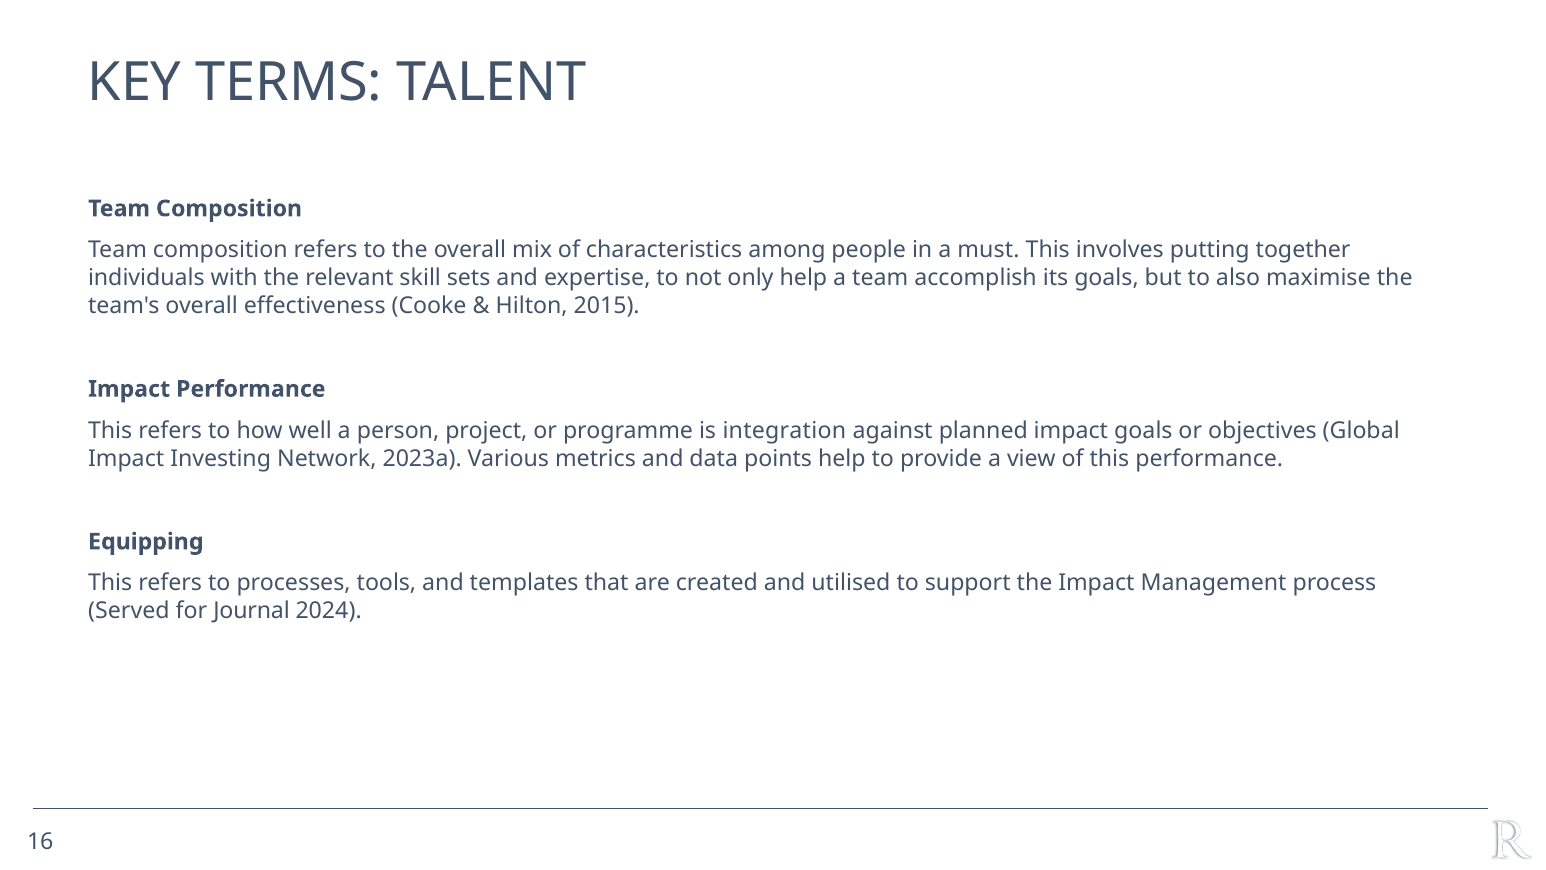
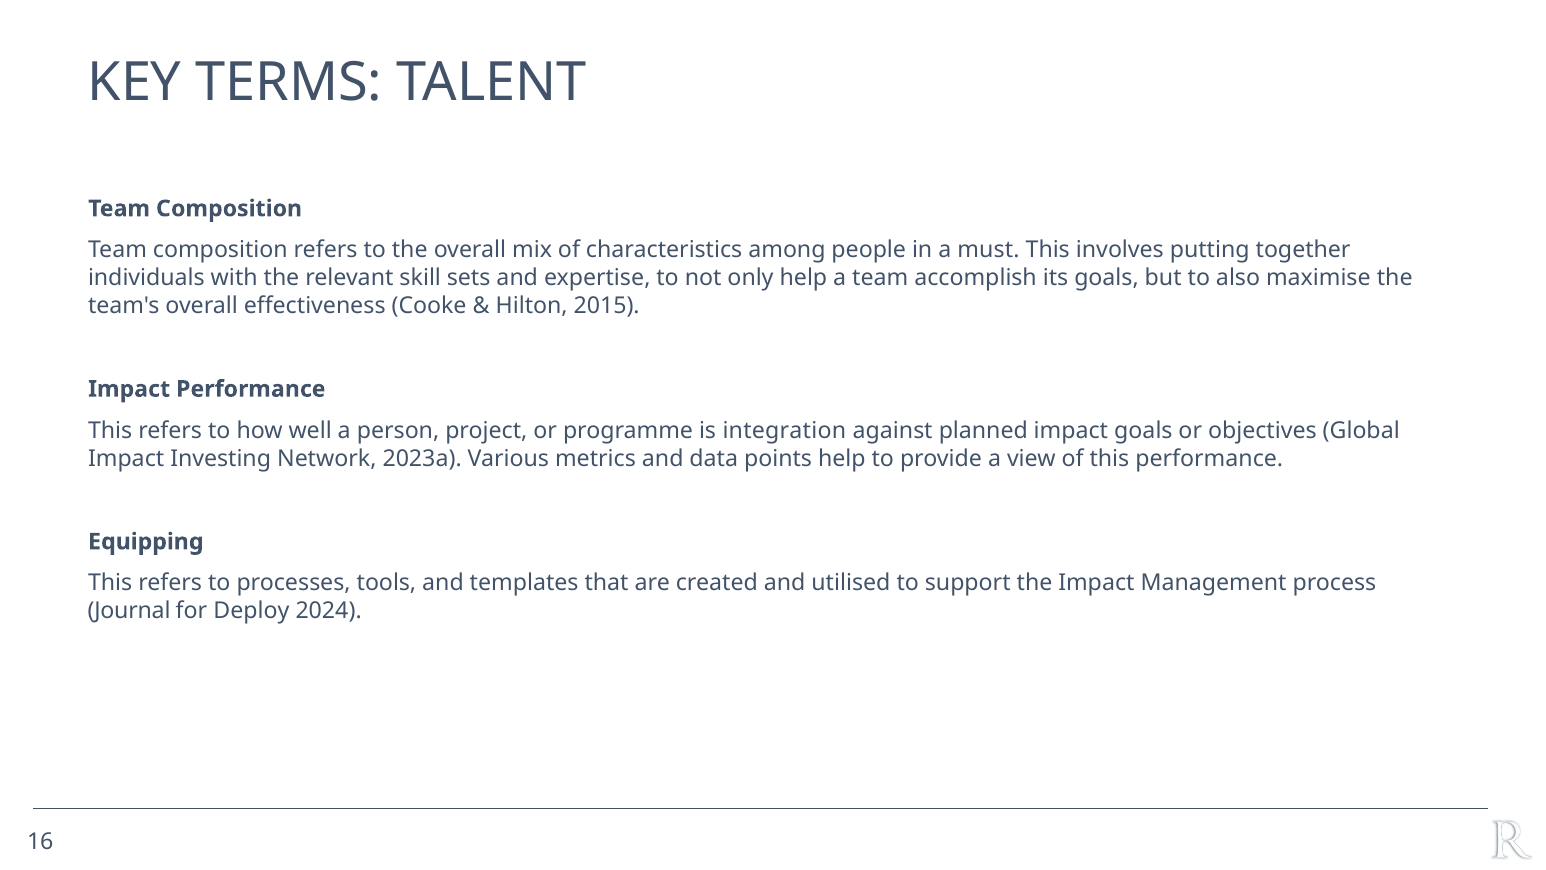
Served: Served -> Journal (129, 611)
Journal: Journal -> Deploy (251, 611)
